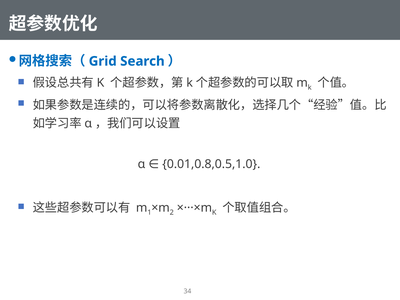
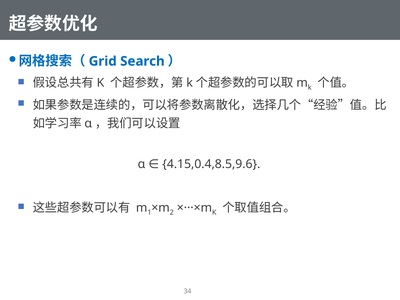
0.01,0.8,0.5,1.0: 0.01,0.8,0.5,1.0 -> 4.15,0.4,8.5,9.6 (211, 164)
